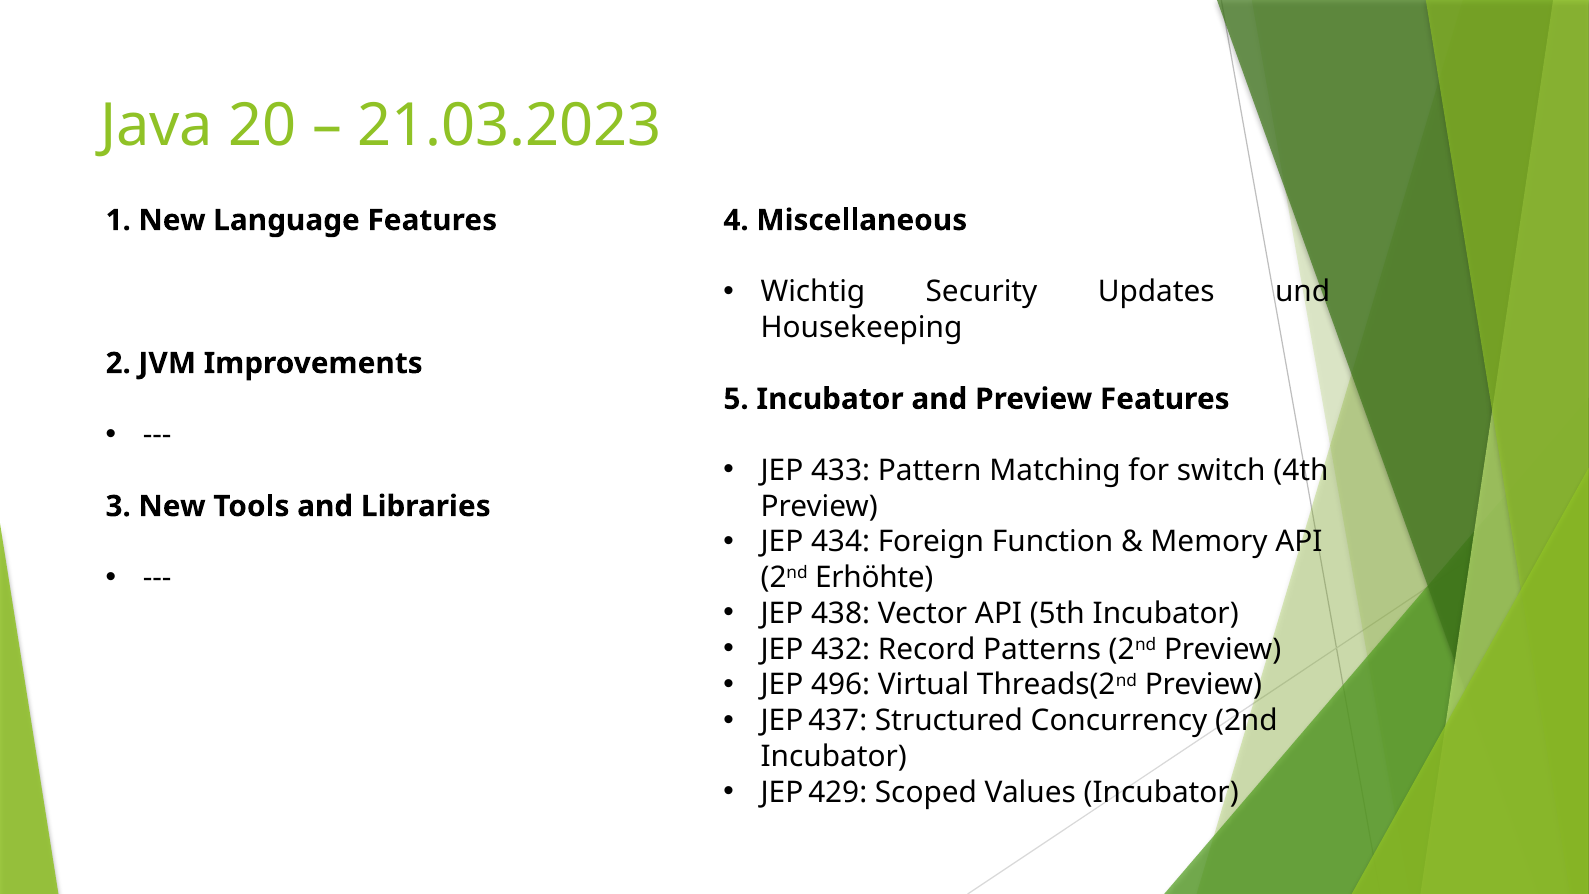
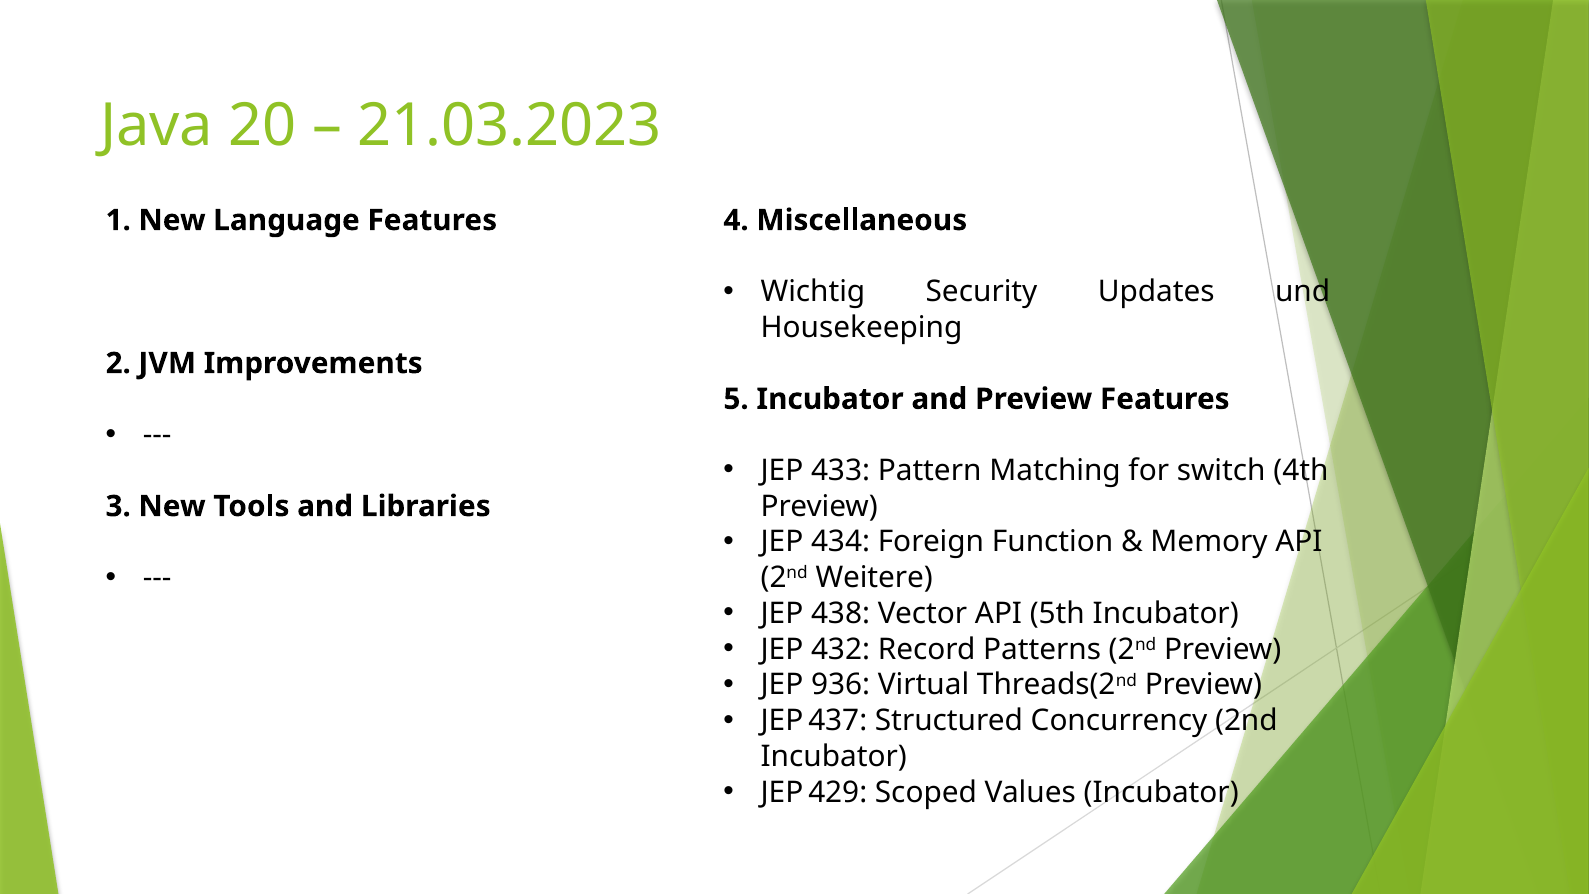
Erhöhte: Erhöhte -> Weitere (874, 578)
496: 496 -> 936 (841, 685)
